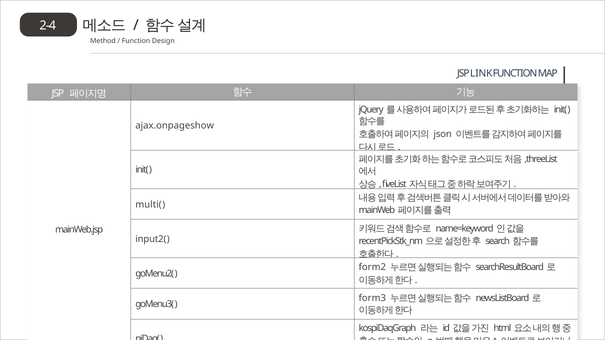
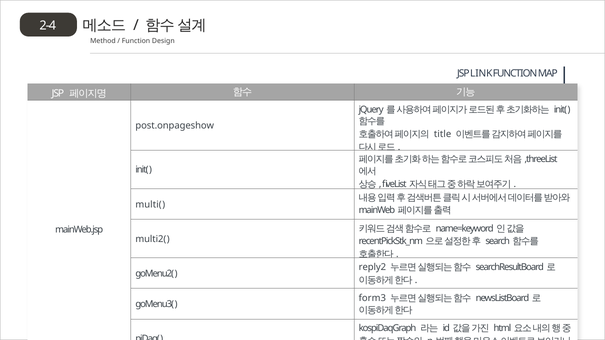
ajax.onpageshow: ajax.onpageshow -> post.onpageshow (175, 126)
json: json -> title (443, 134)
input2(: input2( -> multi2( (151, 239)
form2: form2 -> reply2 (372, 267)
